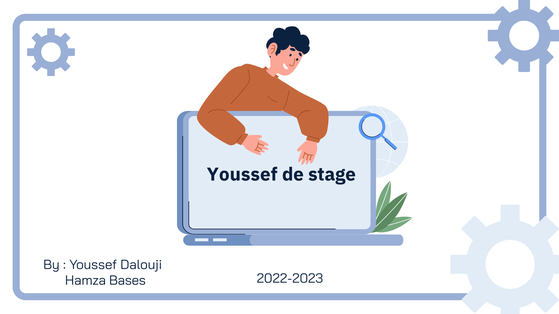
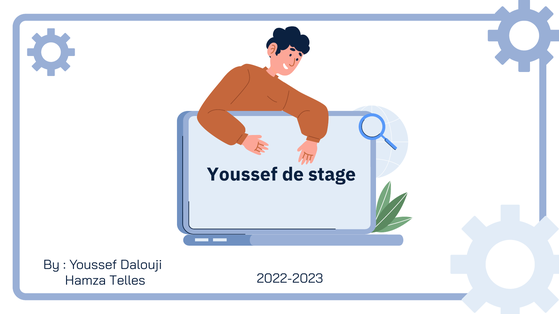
Bases: Bases -> Telles (127, 281)
